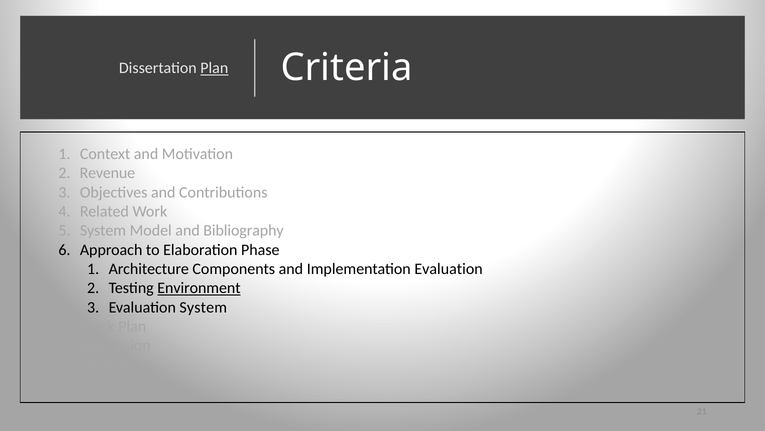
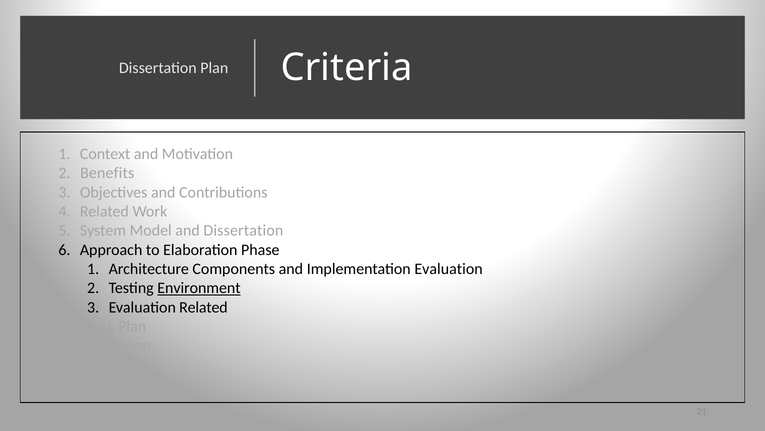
Plan underline: present -> none (214, 68)
Revenue: Revenue -> Benefits (107, 173)
and Bibliography: Bibliography -> Dissertation (243, 230)
Evaluation System: System -> Related (203, 307)
